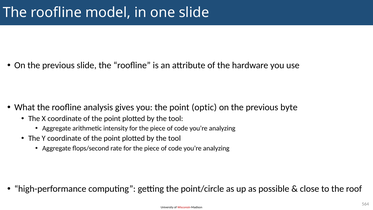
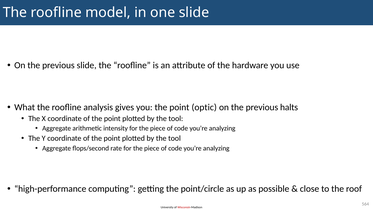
byte: byte -> halts (289, 107)
